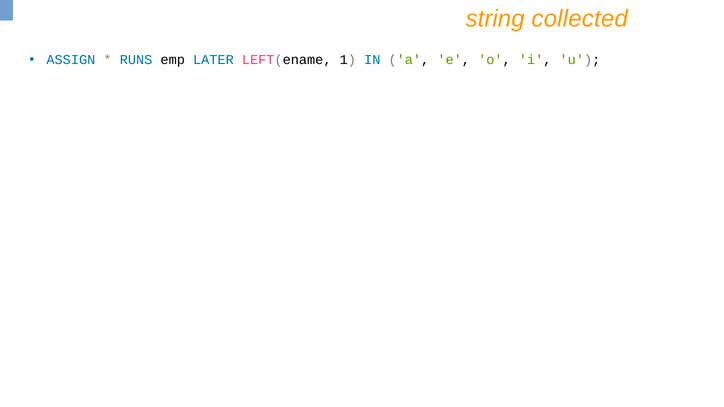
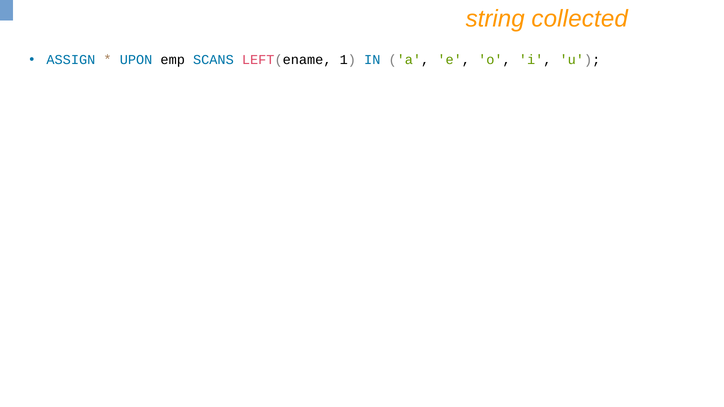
RUNS: RUNS -> UPON (136, 60)
LATER: LATER -> SCANS (213, 60)
